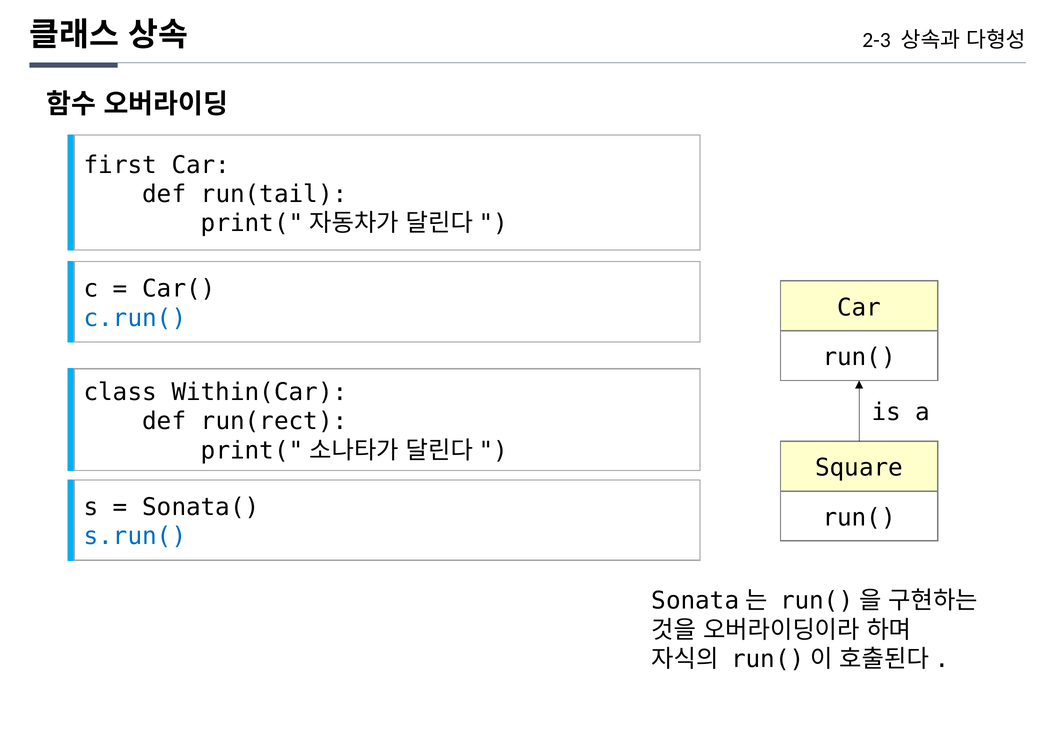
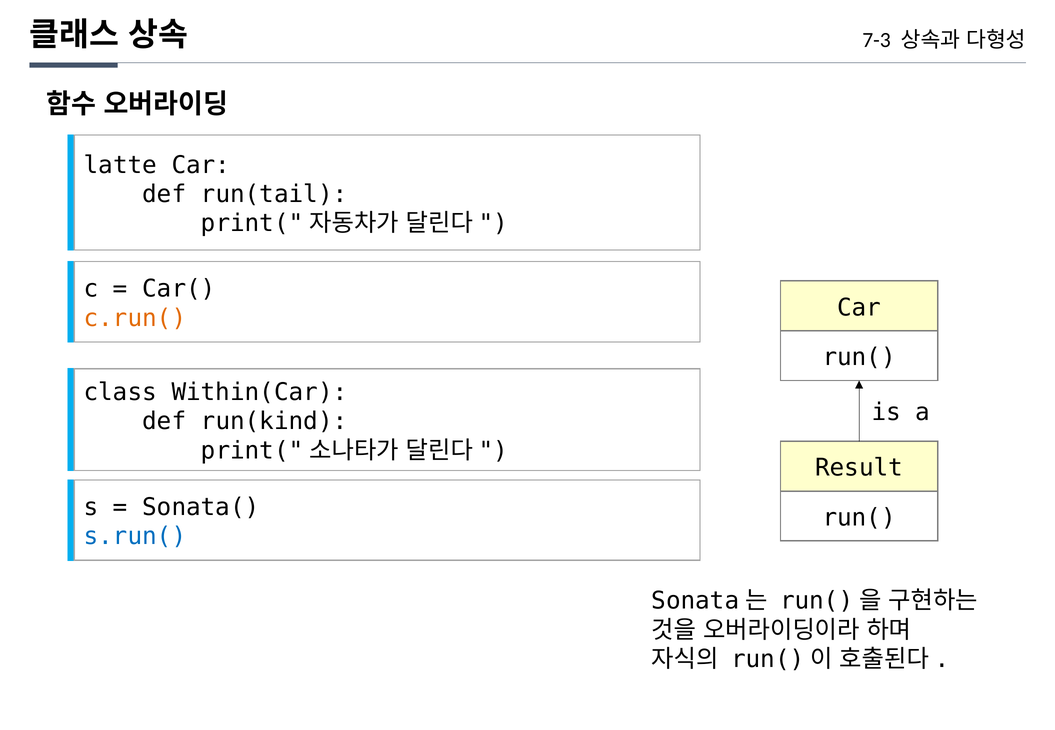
2-3: 2-3 -> 7-3 (877, 40)
first: first -> latte (120, 165)
c.run( colour: blue -> orange (135, 318)
run(rect: run(rect -> run(kind (274, 422)
Square: Square -> Result (859, 468)
